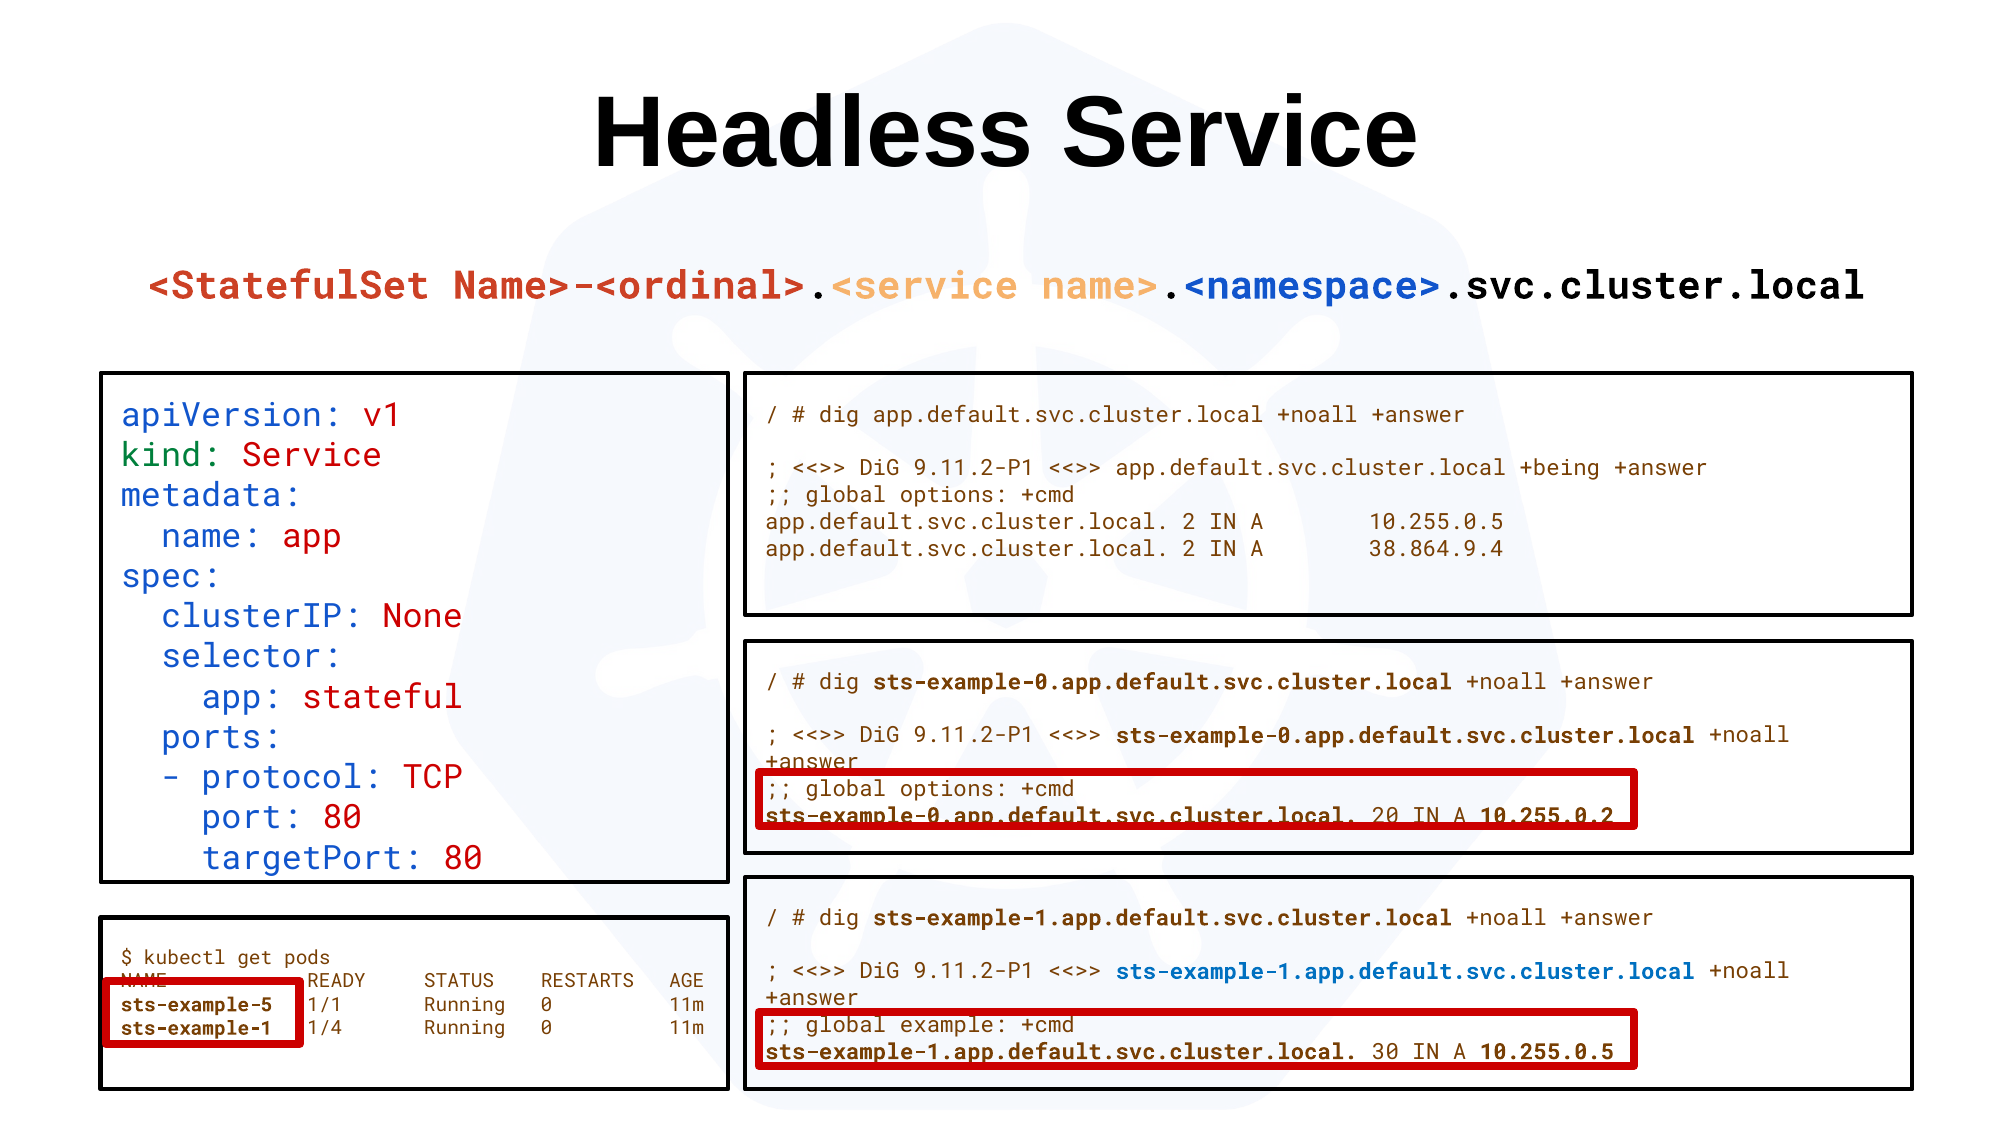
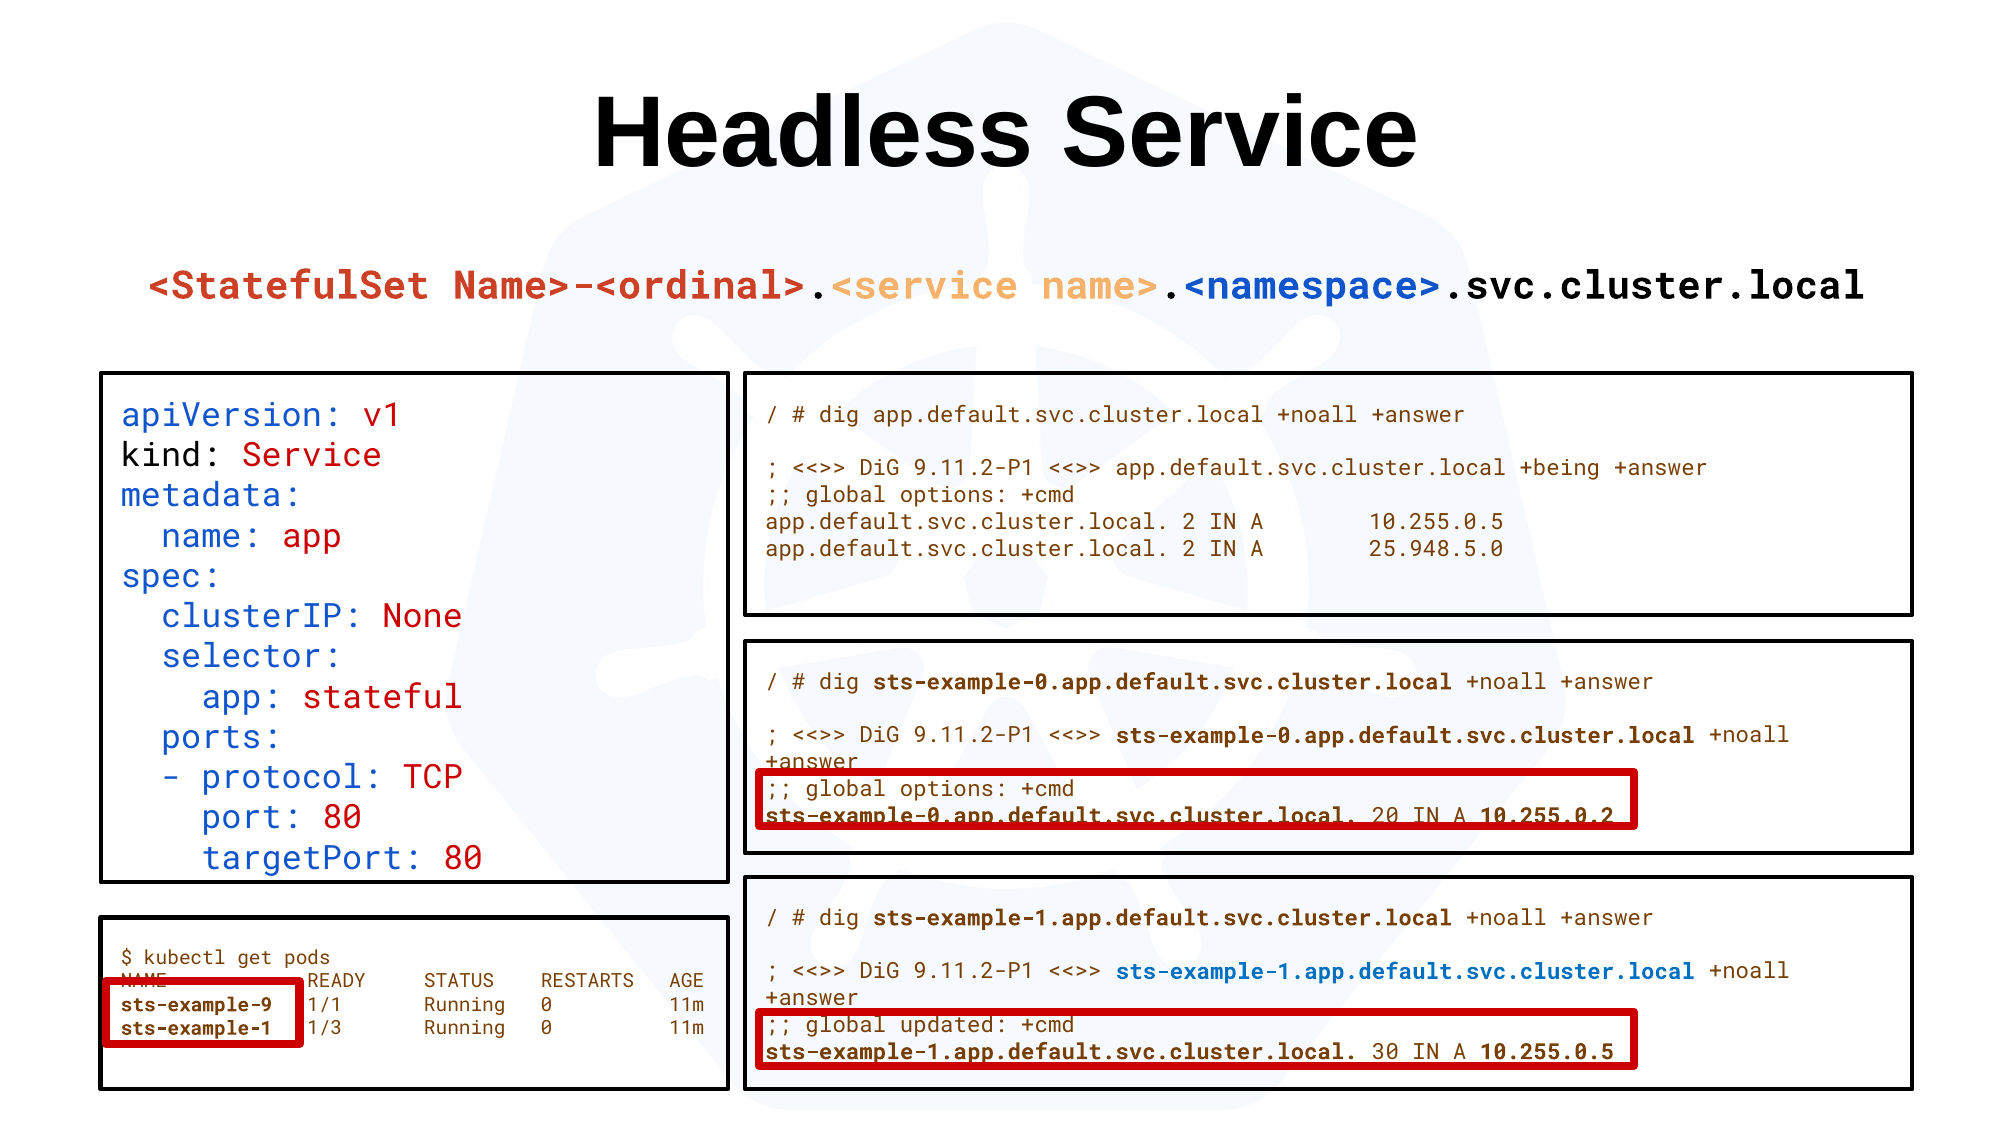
kind colour: green -> black (171, 456)
38.864.9.4: 38.864.9.4 -> 25.948.5.0 (1436, 549)
sts-example-5: sts-example-5 -> sts-example-9 (197, 1005)
example: example -> updated (954, 1025)
1/4: 1/4 -> 1/3 (325, 1029)
